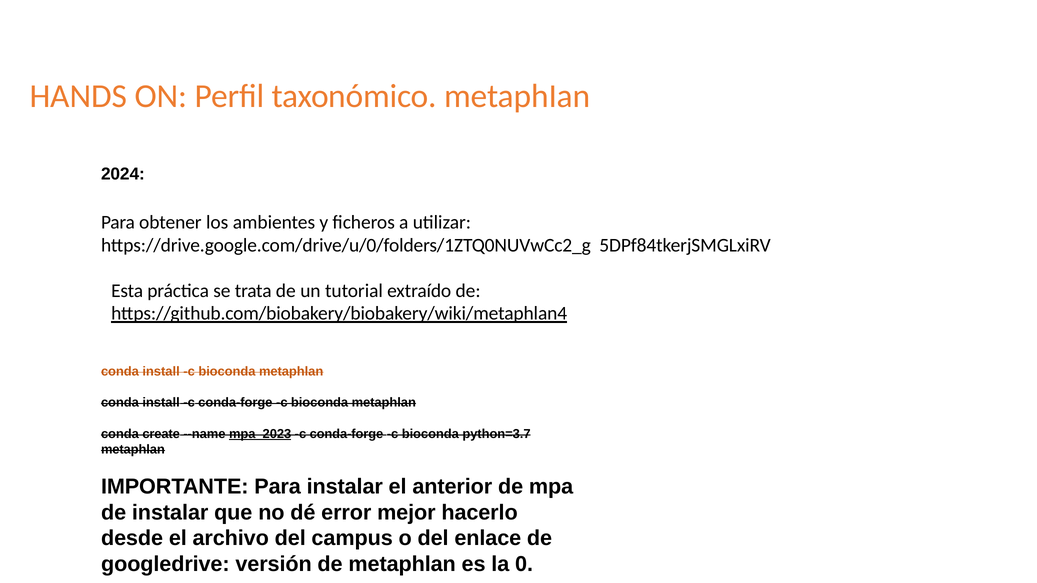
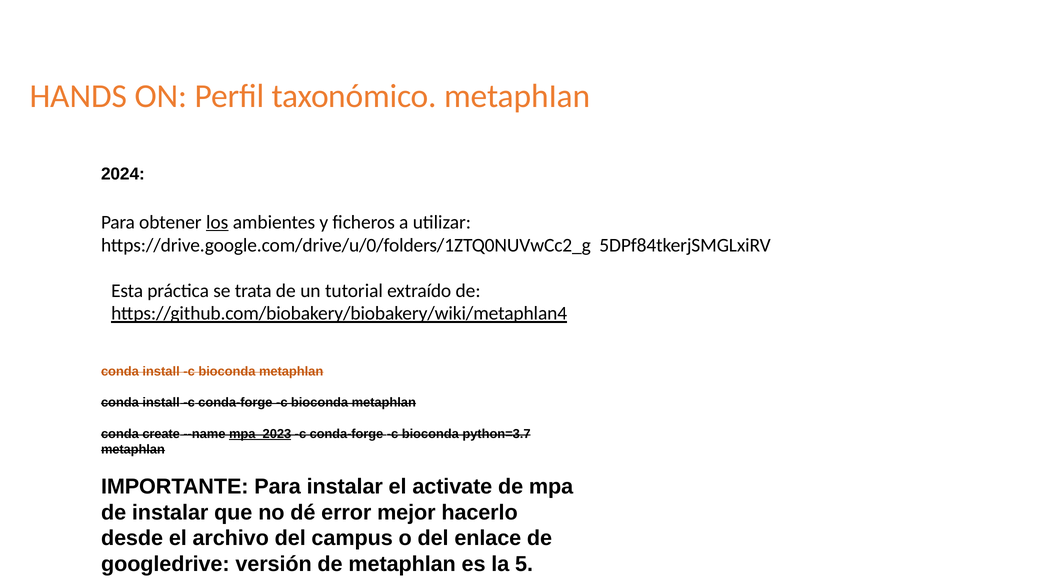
los underline: none -> present (217, 222)
anterior: anterior -> activate (452, 487)
0: 0 -> 5 (524, 565)
